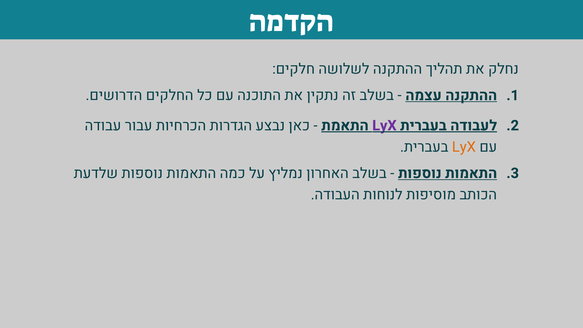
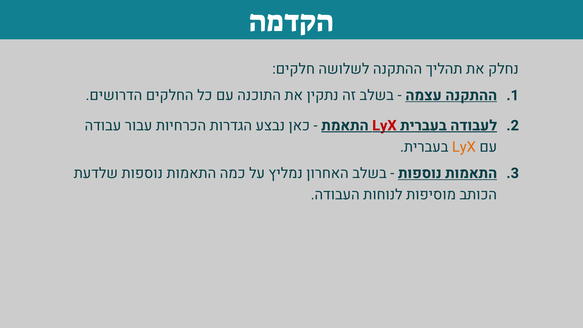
LyX colour: purple -> red (384, 126)
